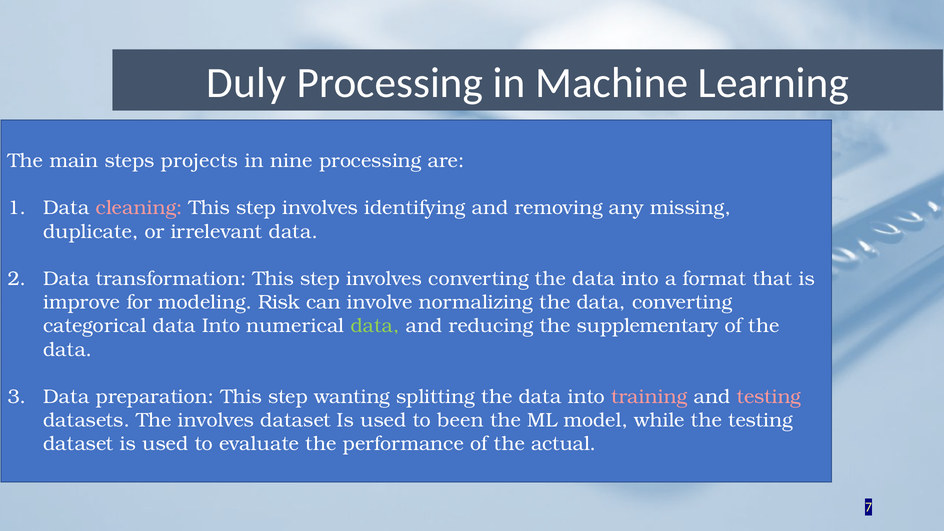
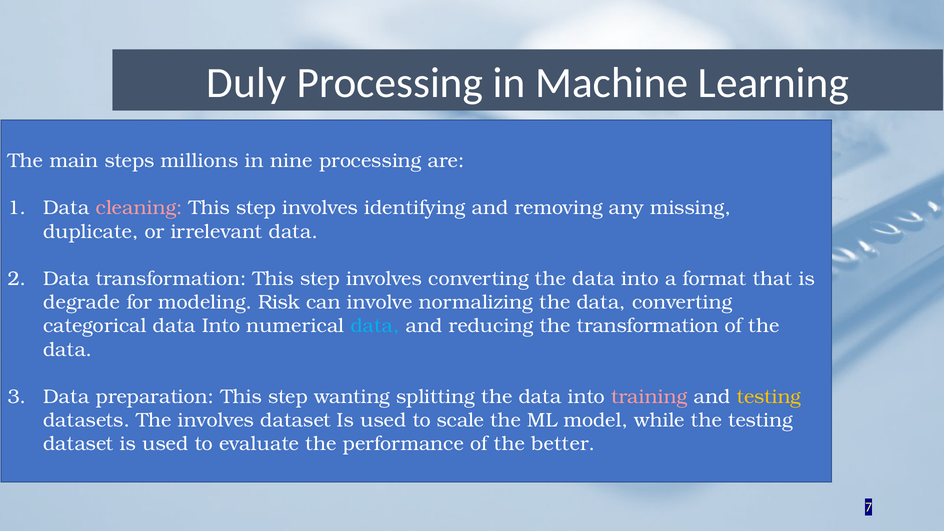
projects: projects -> millions (200, 161)
improve: improve -> degrade (82, 302)
data colour: light green -> light blue (375, 326)
the supplementary: supplementary -> transformation (648, 326)
testing colour: pink -> yellow (769, 397)
been: been -> scale (461, 420)
actual: actual -> better (563, 444)
